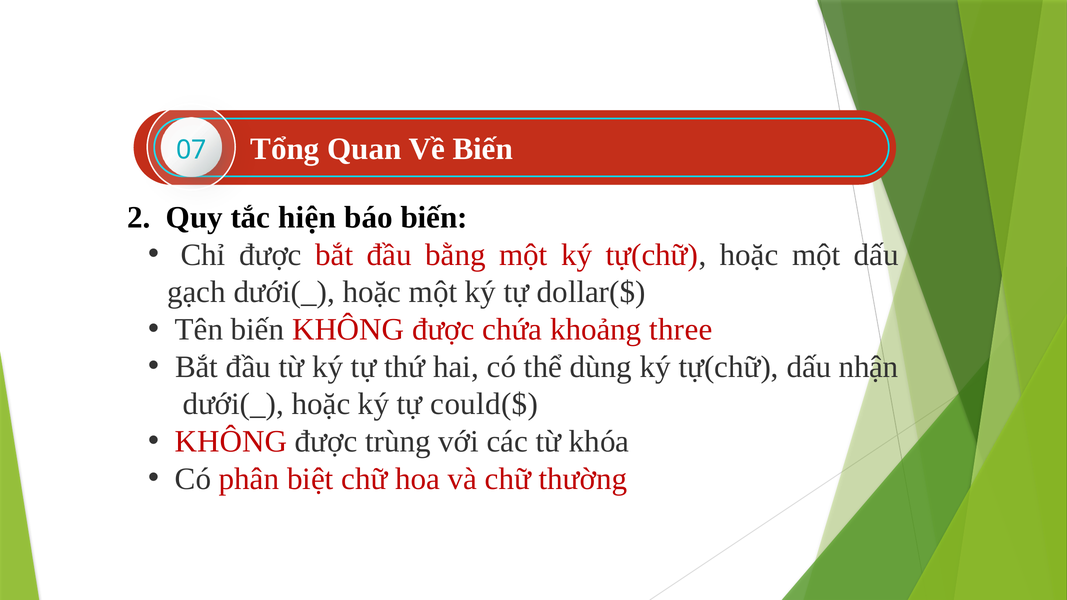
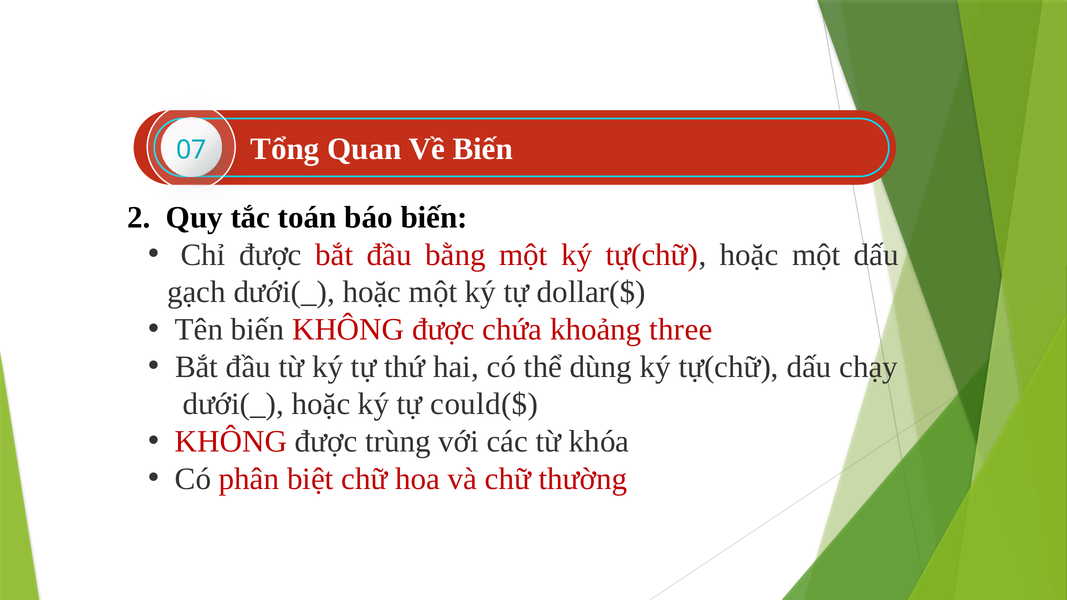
hiện: hiện -> toán (307, 217)
nhận: nhận -> chạy (869, 367)
